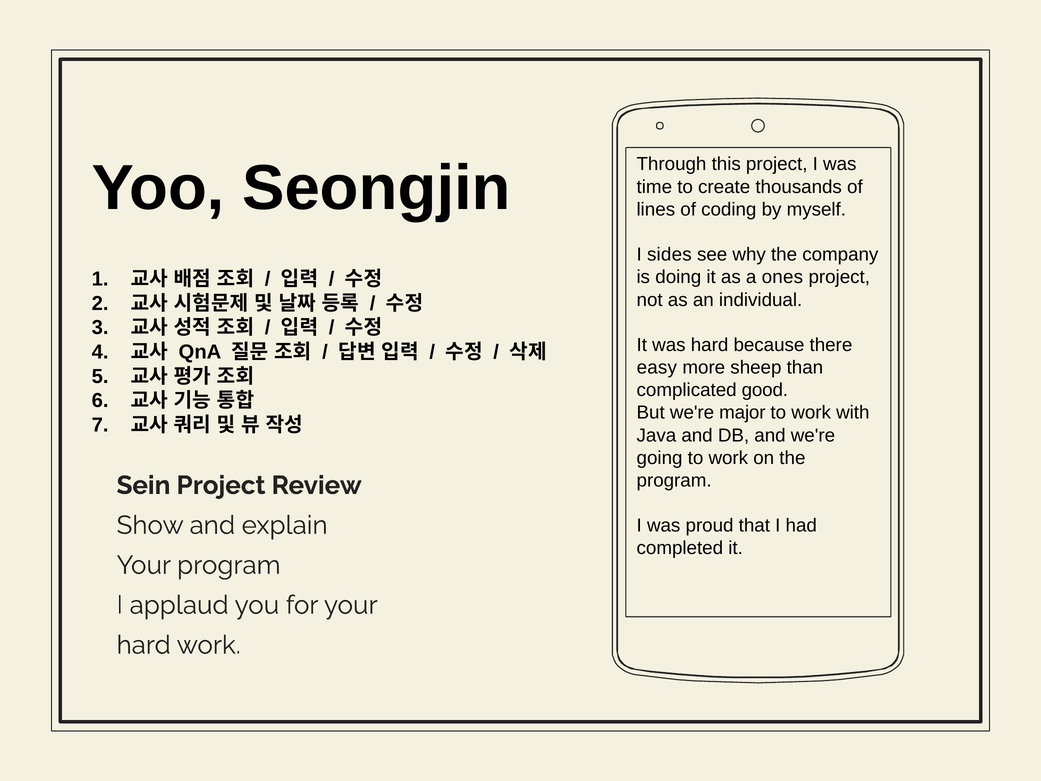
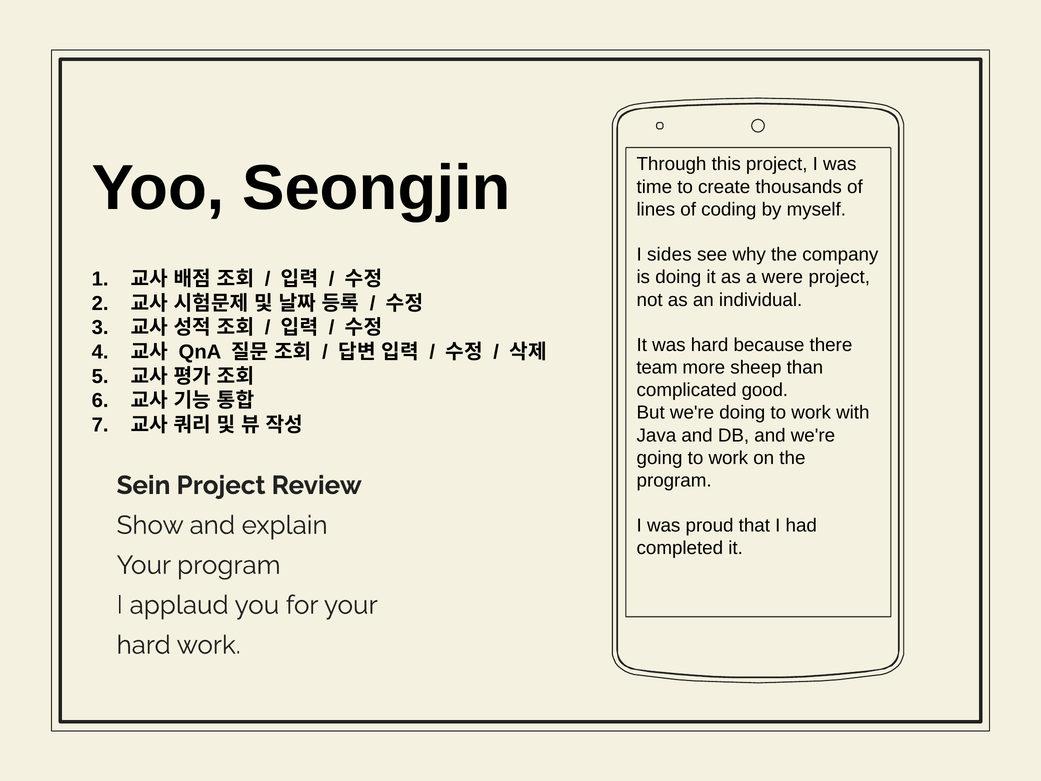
ones: ones -> were (782, 277)
easy: easy -> team (657, 367)
we're major: major -> doing (742, 413)
